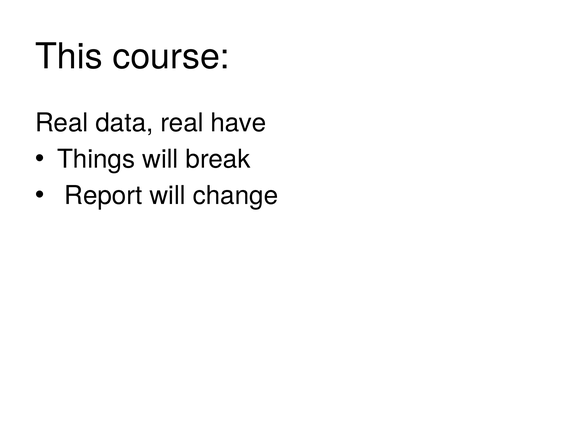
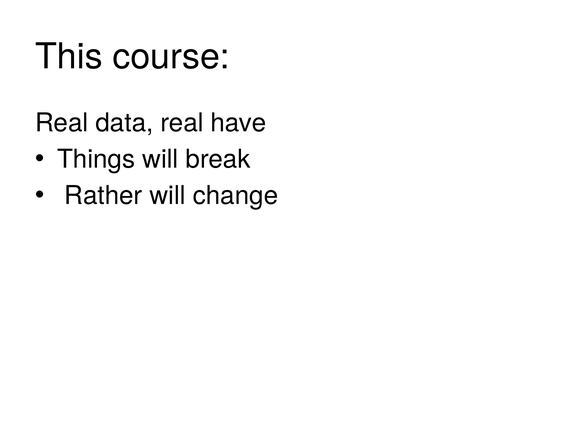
Report: Report -> Rather (103, 196)
